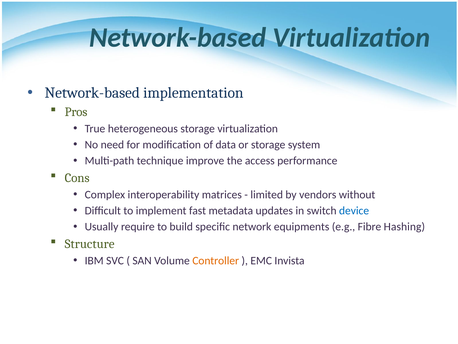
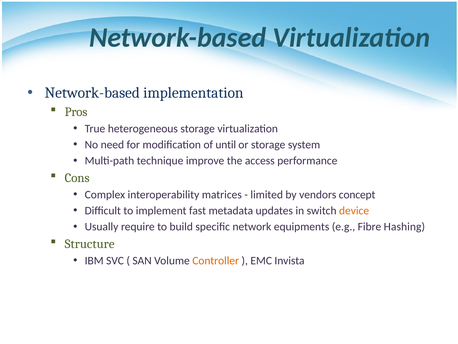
data: data -> until (226, 145)
without: without -> concept (357, 194)
device colour: blue -> orange (354, 210)
